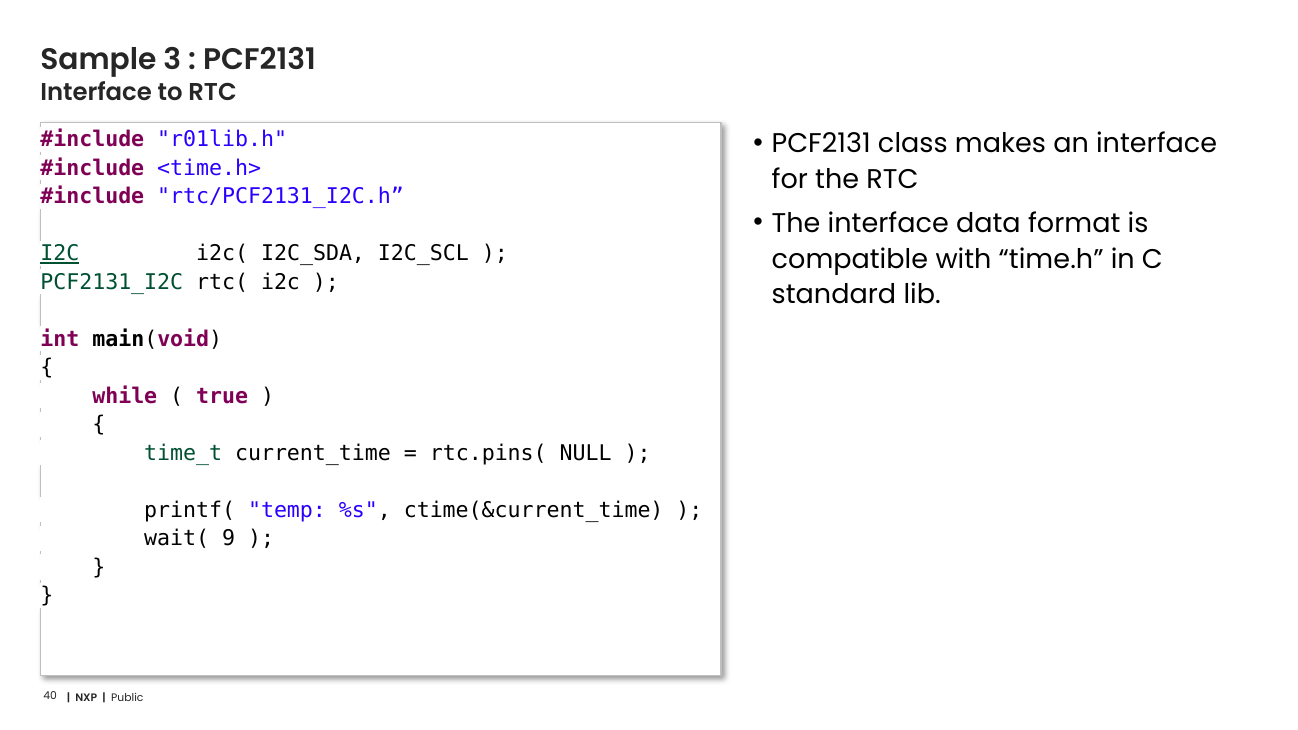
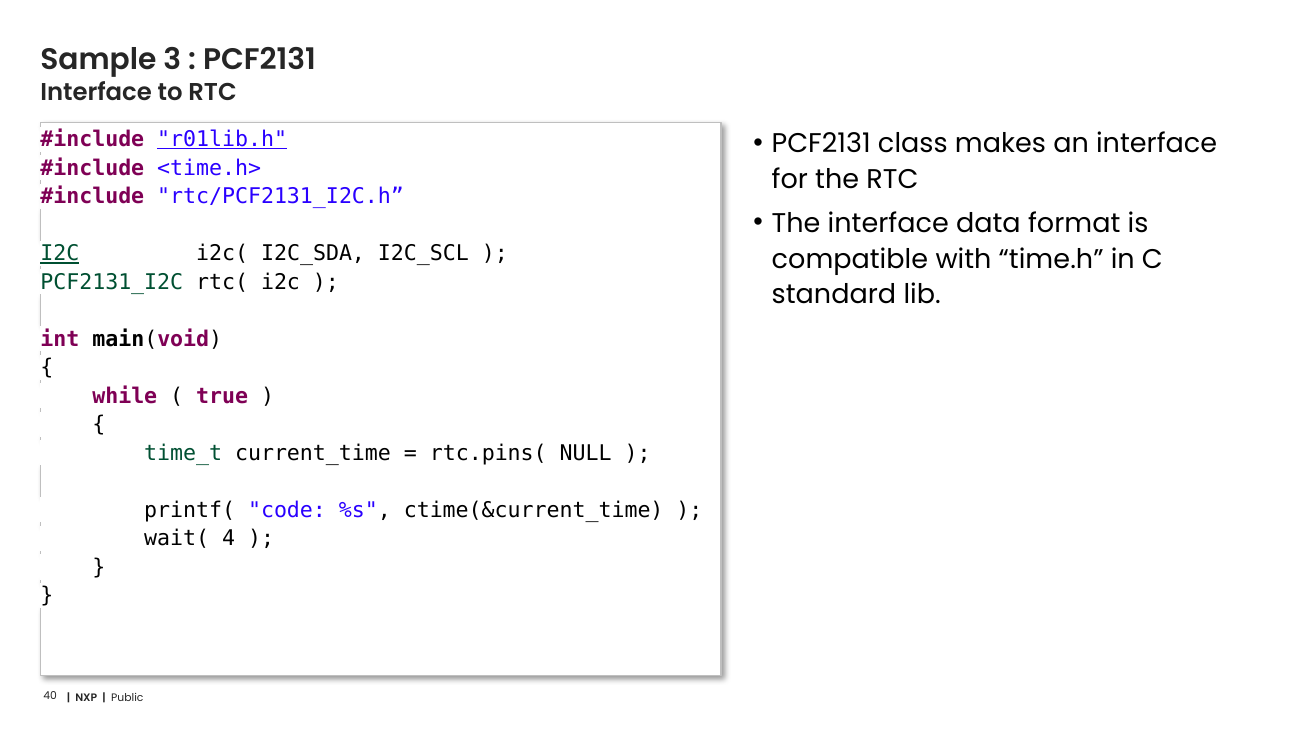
r01lib.h underline: none -> present (222, 140)
temp: temp -> code (287, 510)
9: 9 -> 4 (229, 539)
